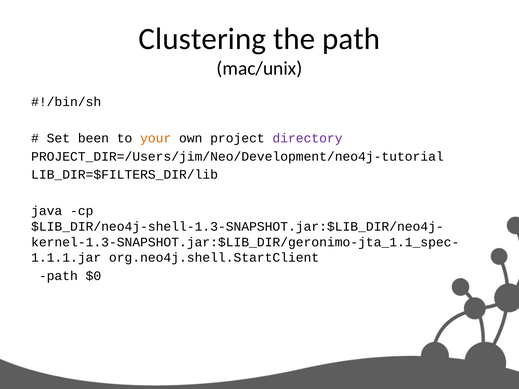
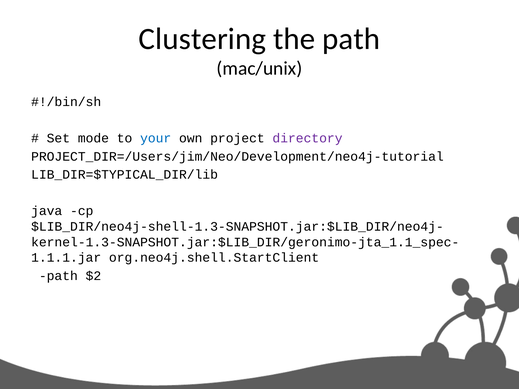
been: been -> mode (93, 138)
your colour: orange -> blue (156, 138)
LIB_DIR=$FILTERS_DIR/lib: LIB_DIR=$FILTERS_DIR/lib -> LIB_DIR=$TYPICAL_DIR/lib (125, 175)
$0: $0 -> $2 (93, 276)
